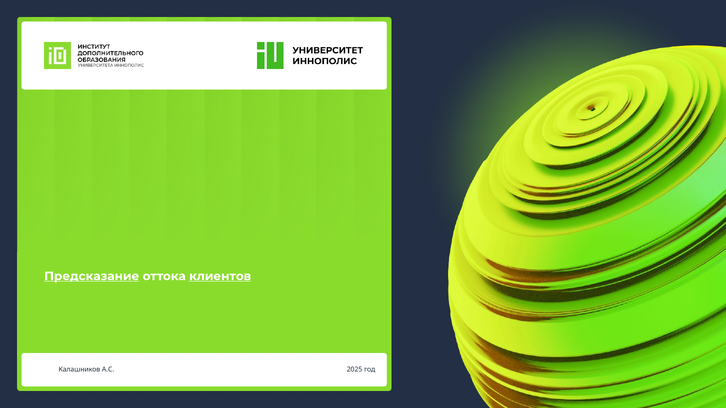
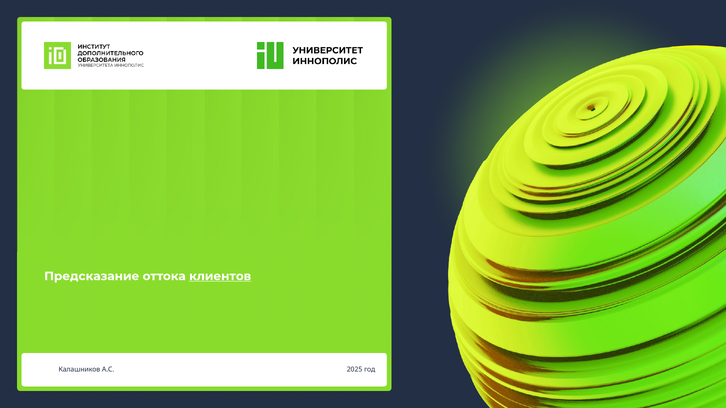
Предсказание underline: present -> none (92, 276)
